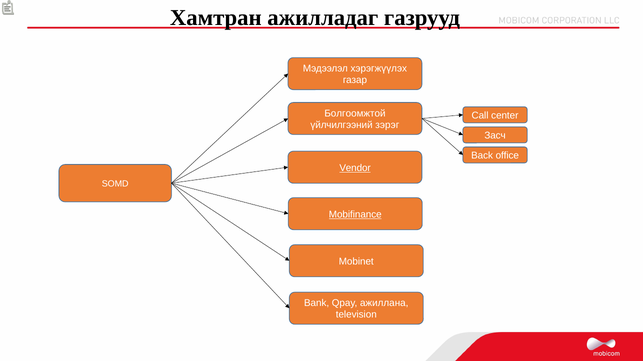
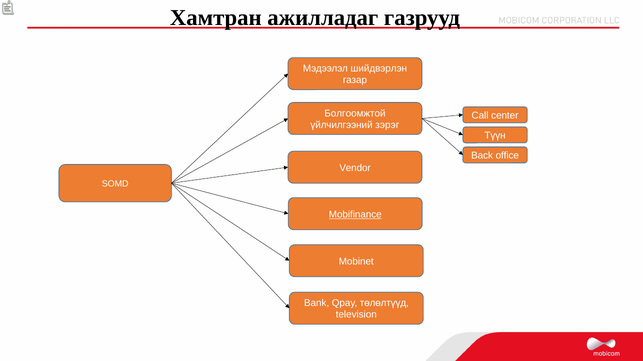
хэрэгжүүлэх: хэрэгжүүлэх -> шийдвэрлэн (379, 69)
Засч: Засч -> Түүн (495, 136)
Vendor underline: present -> none (355, 168)
ажиллана: ажиллана -> төлөлтүүд (384, 304)
